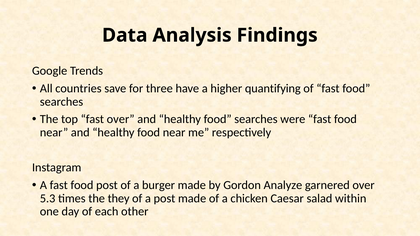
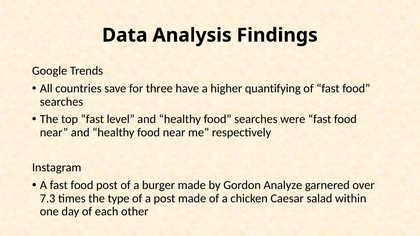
fast over: over -> level (121, 119)
5.3: 5.3 -> 7.3 (48, 199)
they: they -> type (119, 199)
